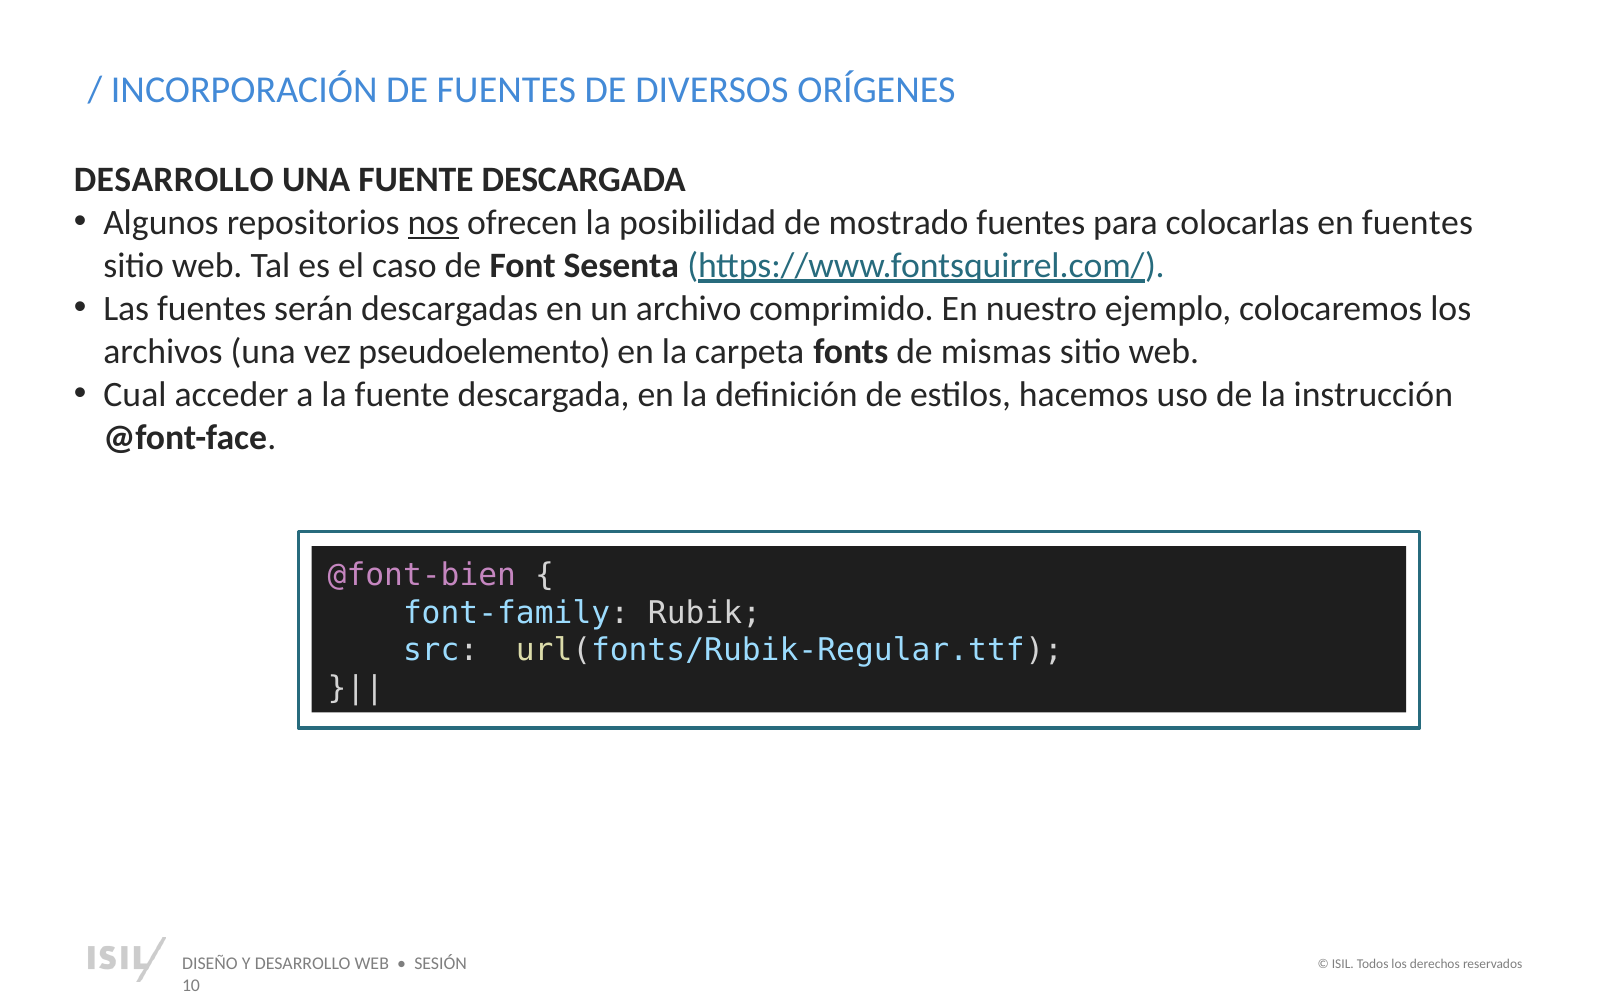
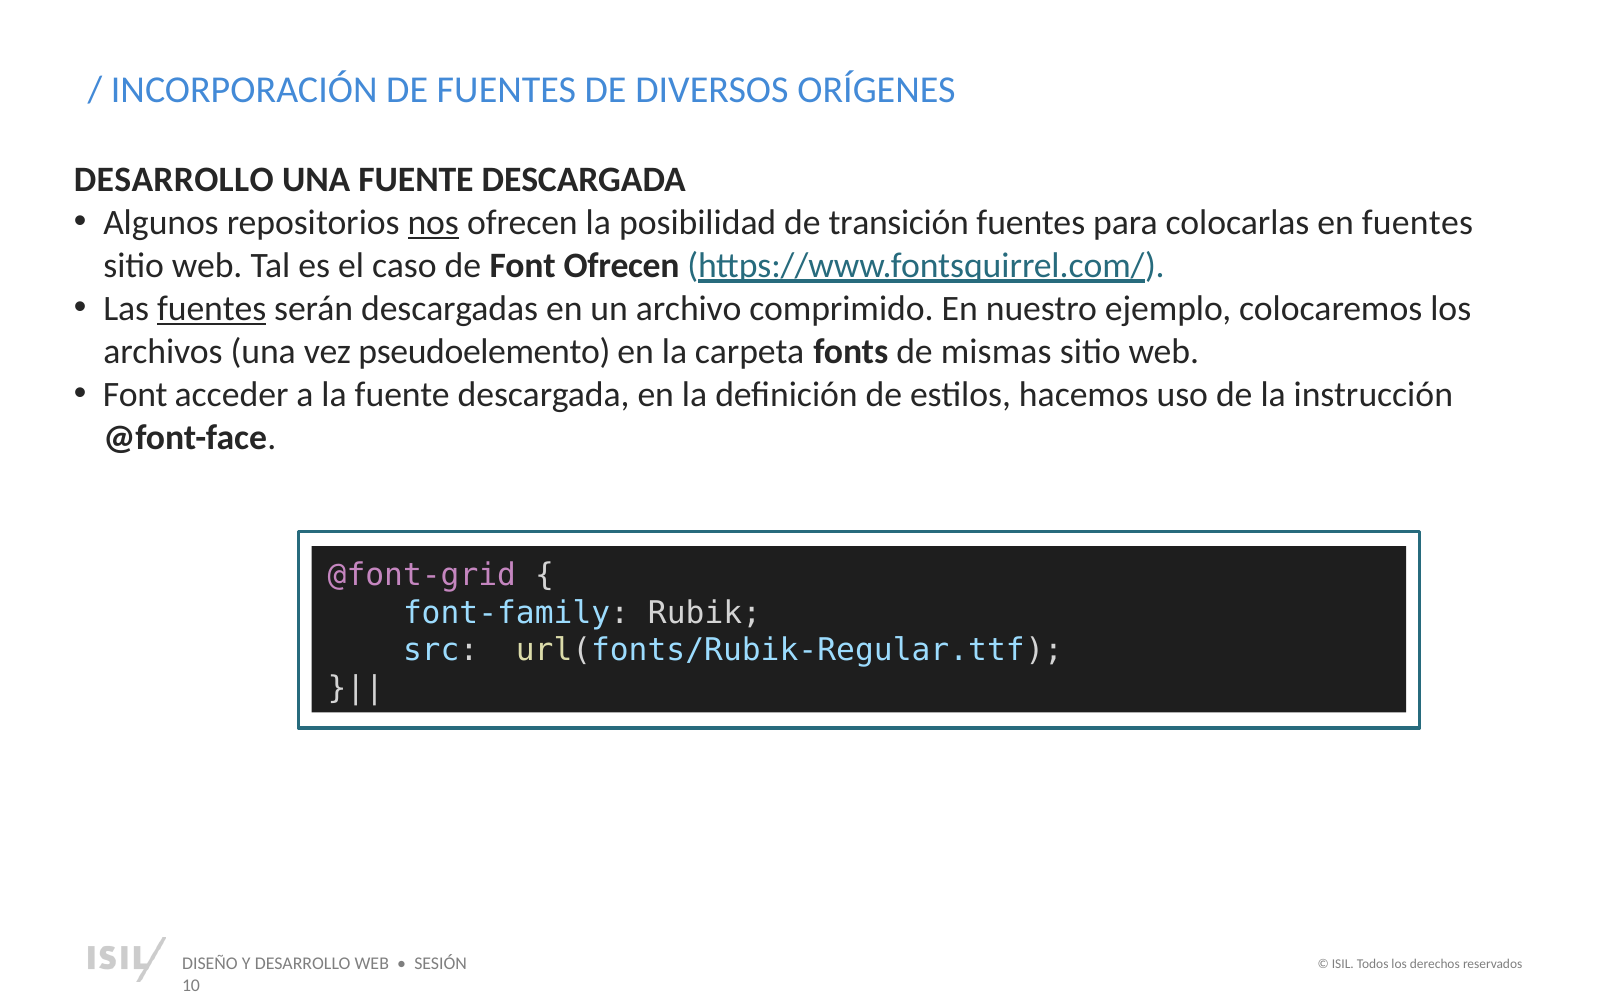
mostrado: mostrado -> transición (899, 222)
Font Sesenta: Sesenta -> Ofrecen (622, 265)
fuentes underline: none -> present (212, 309)
Cual: Cual -> Font (135, 395)
@font-bien: @font-bien -> @font-grid (422, 575)
